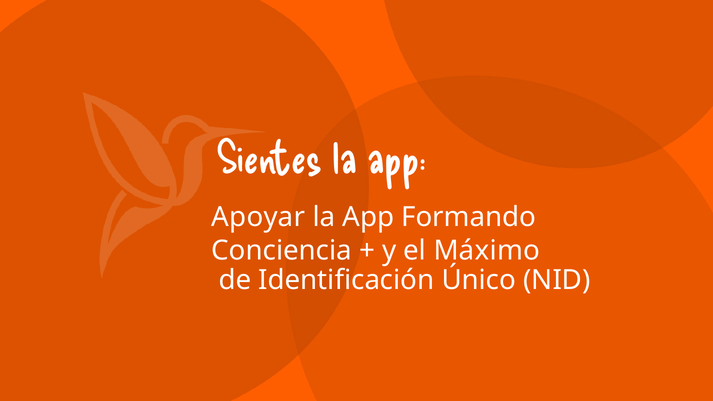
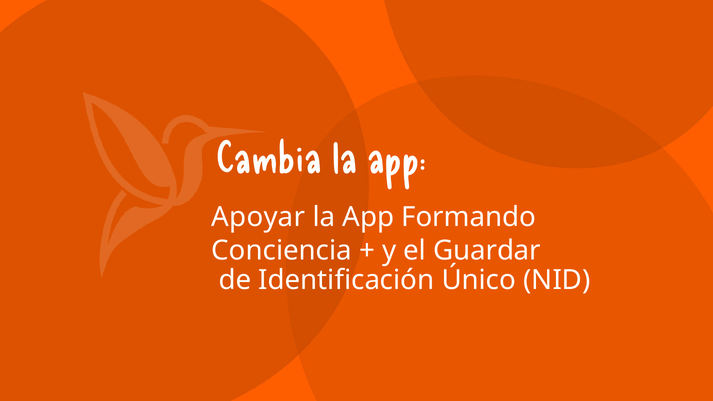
Sientes: Sientes -> Cambia (269, 159)
Máximo: Máximo -> Guardar (487, 250)
